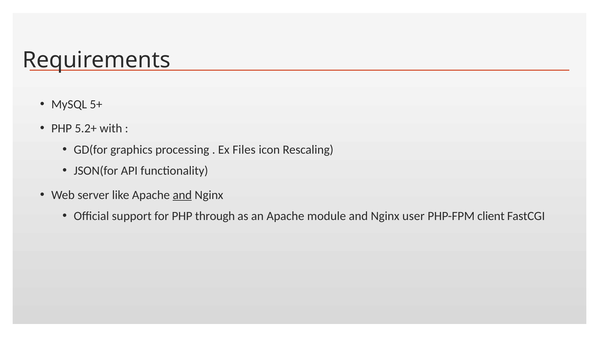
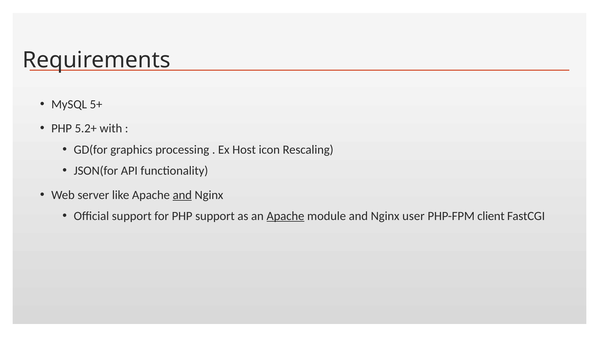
Files: Files -> Host (244, 150)
PHP through: through -> support (215, 216)
Apache underline: none -> present (285, 216)
